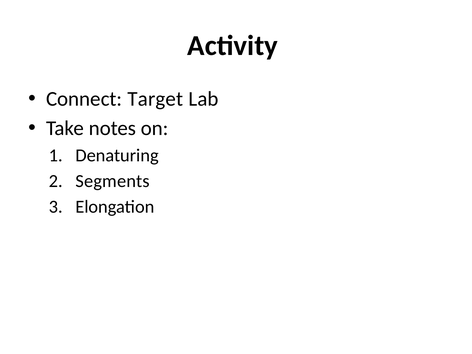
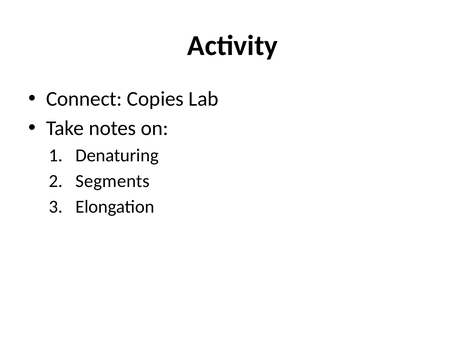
Target: Target -> Copies (155, 99)
